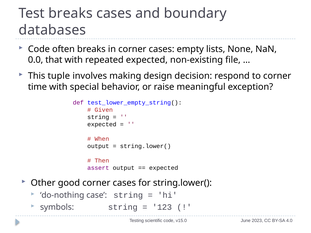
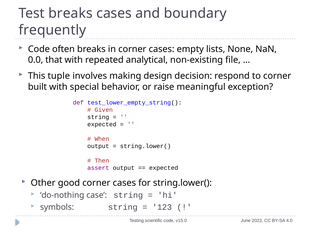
databases: databases -> frequently (52, 30)
repeated expected: expected -> analytical (147, 60)
time: time -> built (37, 87)
